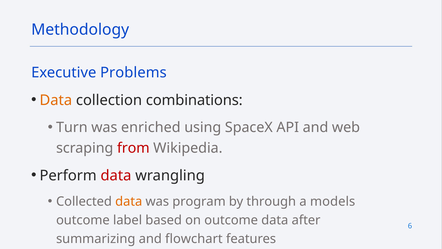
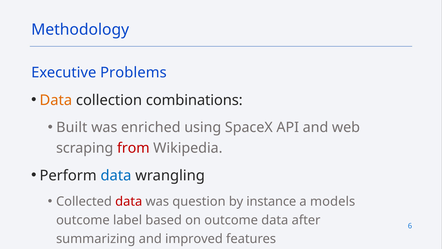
Turn: Turn -> Built (72, 127)
data colour: red -> blue (116, 175)
data colour: orange -> red (129, 201)
program: program -> question (199, 201)
through: through -> instance (271, 201)
flowchart: flowchart -> improved (194, 238)
